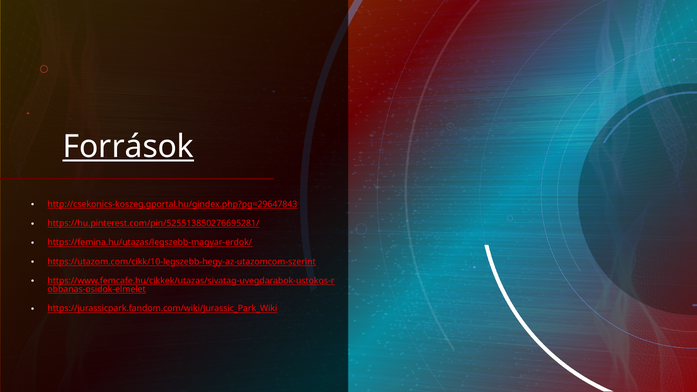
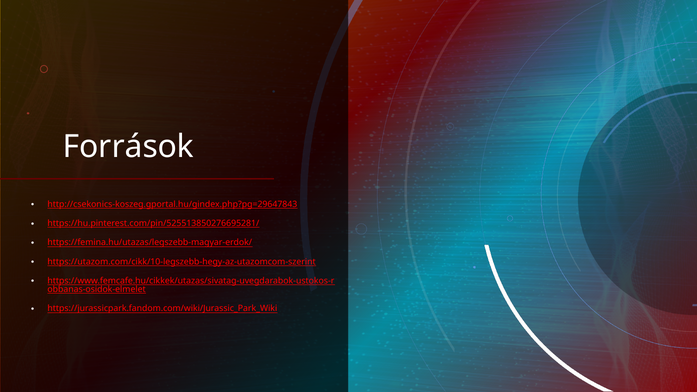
Források underline: present -> none (128, 147)
